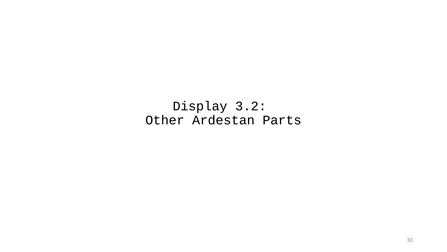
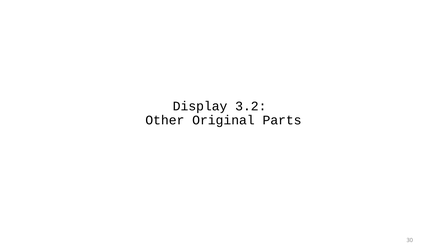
Ardestan: Ardestan -> Original (223, 120)
